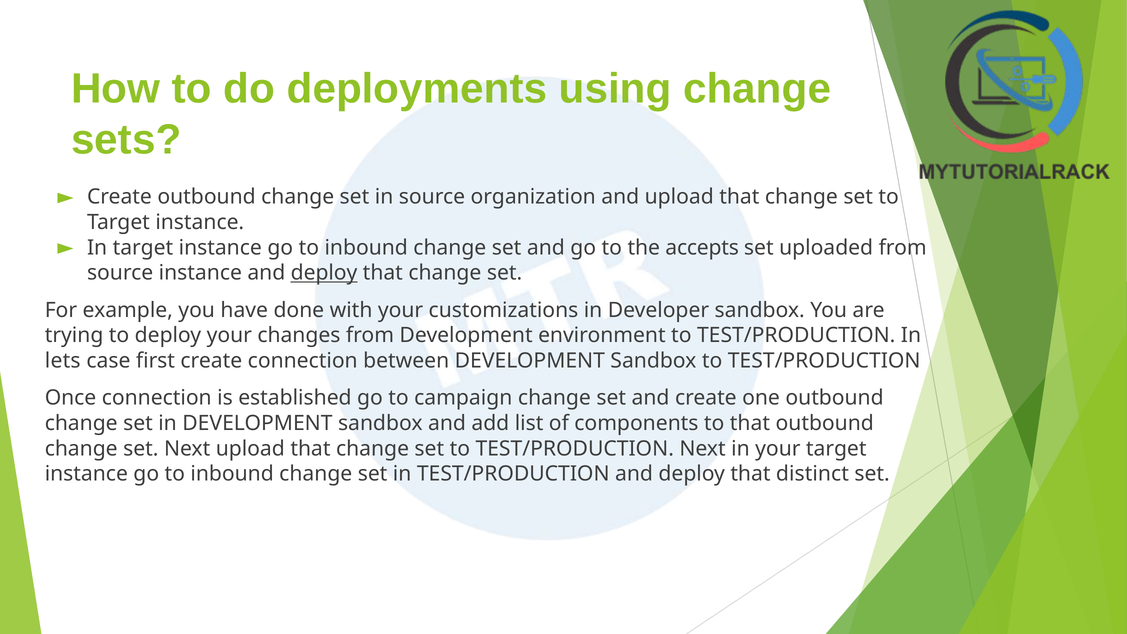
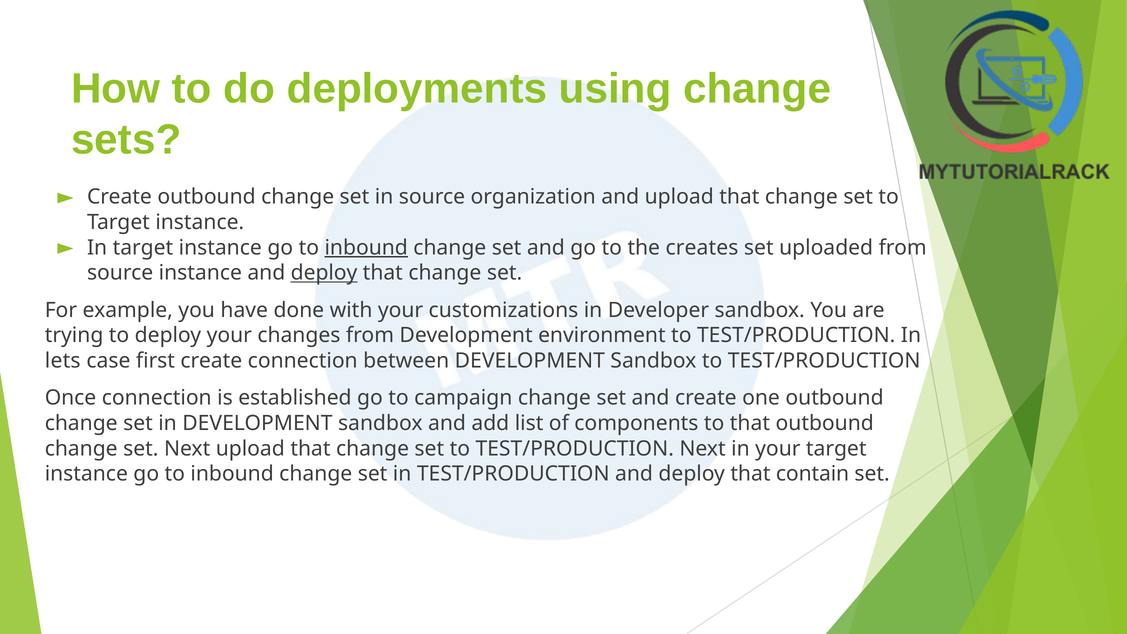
inbound underline: none -> present (366, 248)
accepts: accepts -> creates (702, 248)
distinct: distinct -> contain (813, 474)
